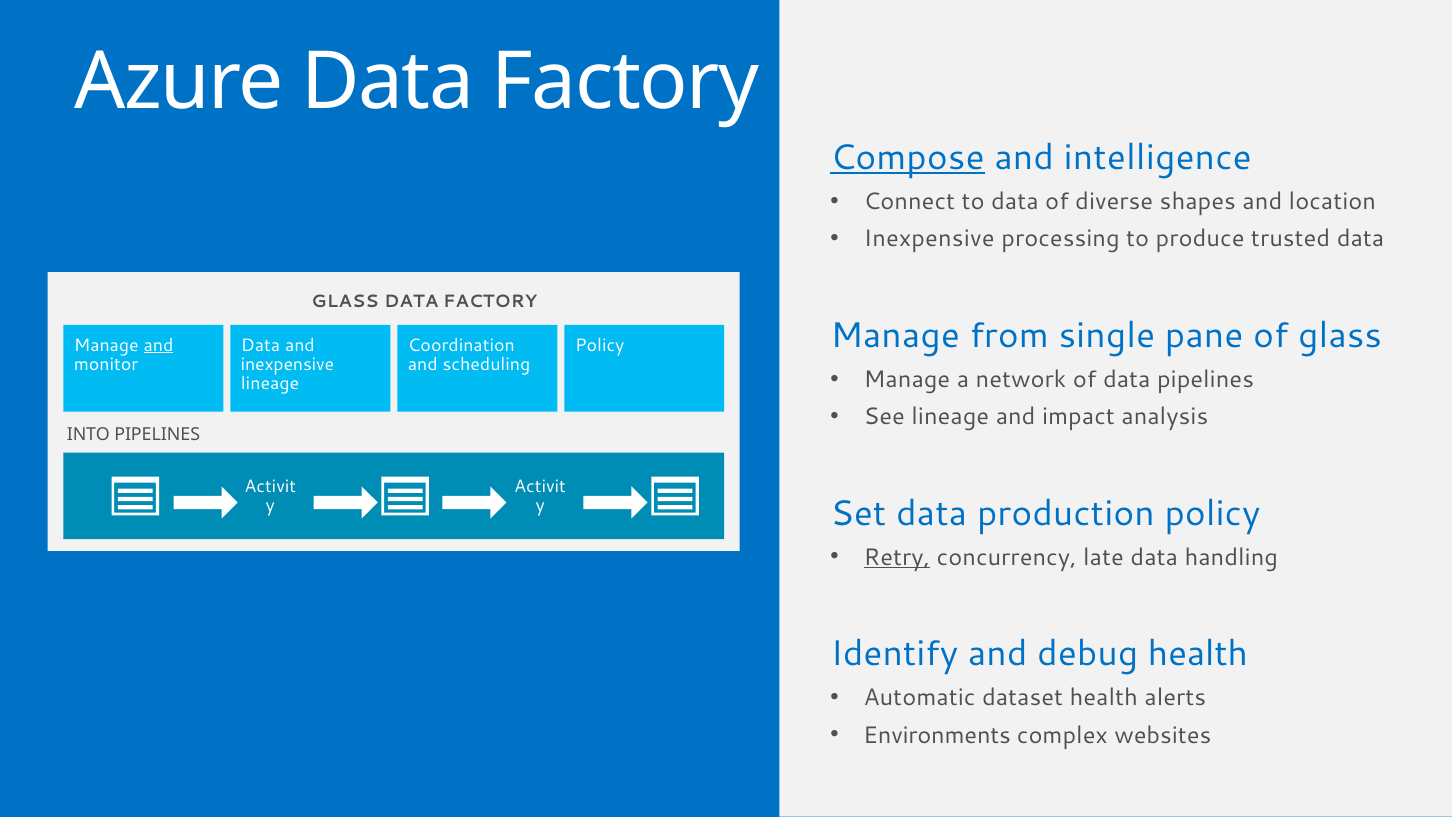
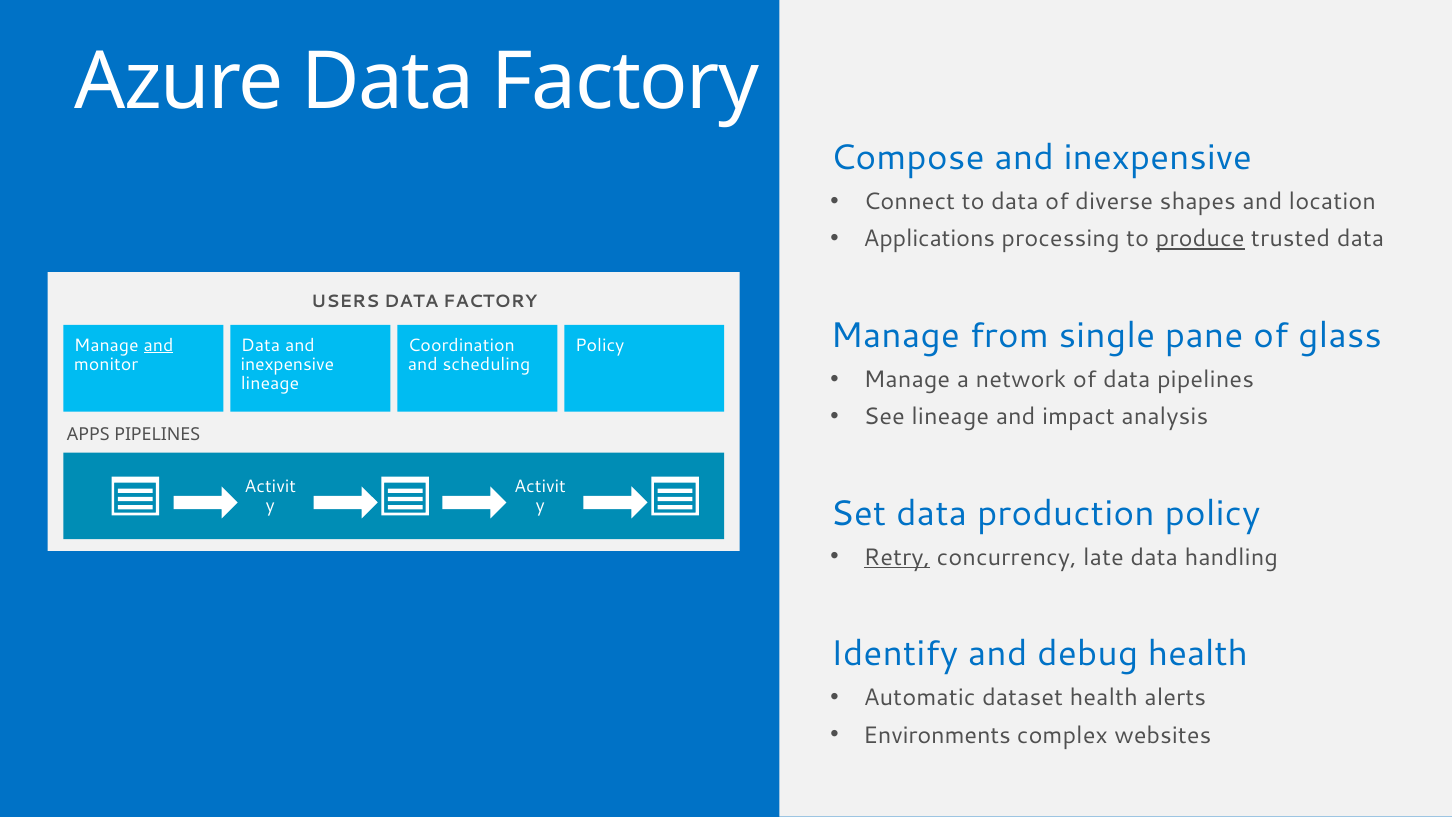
Compose underline: present -> none (907, 158)
intelligence: intelligence -> inexpensive (1158, 158)
Inexpensive: Inexpensive -> Applications (929, 239)
produce underline: none -> present (1200, 239)
GLASS: GLASS -> USERS (345, 302)
INTO: INTO -> APPS (88, 434)
